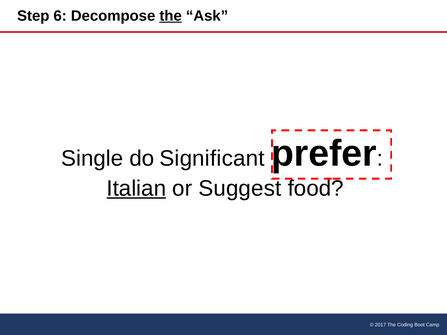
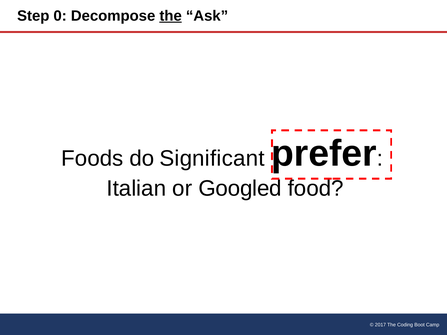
6: 6 -> 0 (60, 16)
Single: Single -> Foods (92, 159)
Italian underline: present -> none (136, 189)
Suggest: Suggest -> Googled (240, 189)
